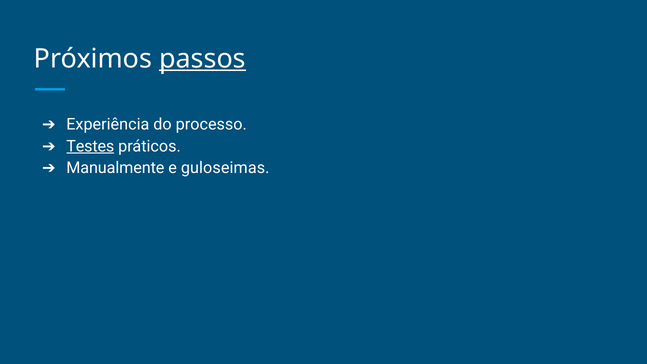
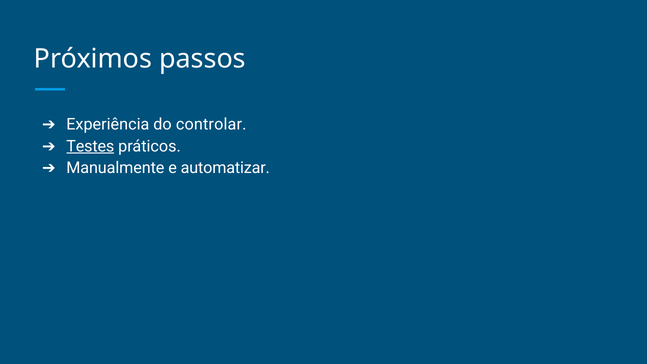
passos underline: present -> none (202, 59)
processo: processo -> controlar (211, 124)
guloseimas: guloseimas -> automatizar (225, 168)
